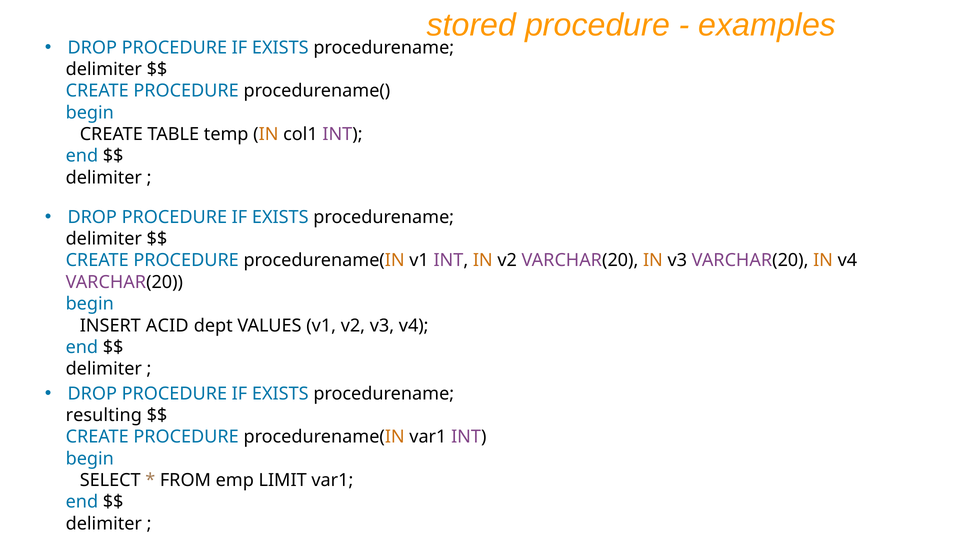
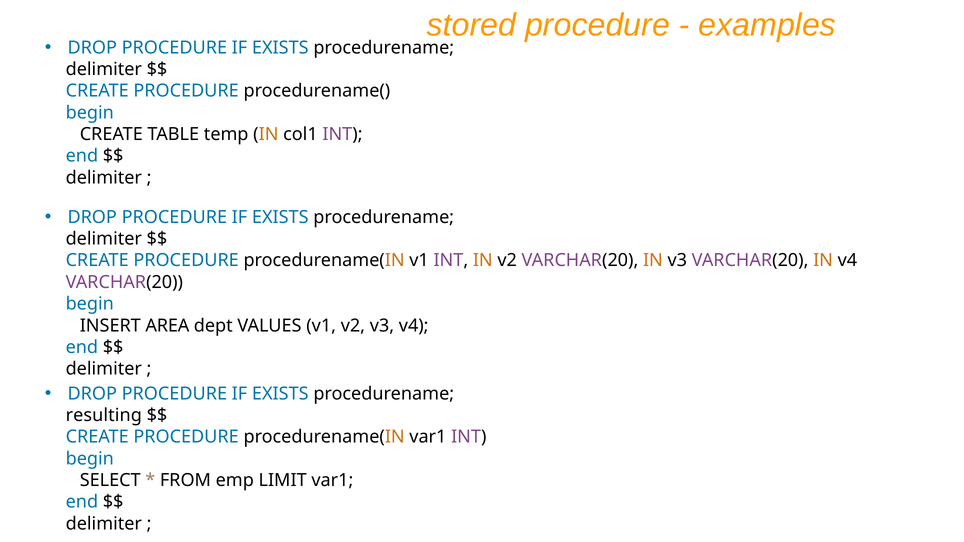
ACID: ACID -> AREA (167, 326)
